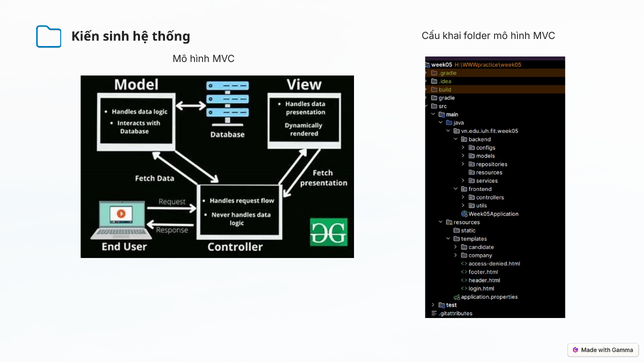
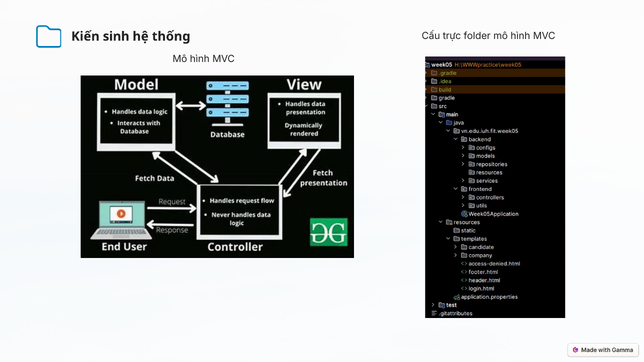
khai: khai -> trực (452, 36)
